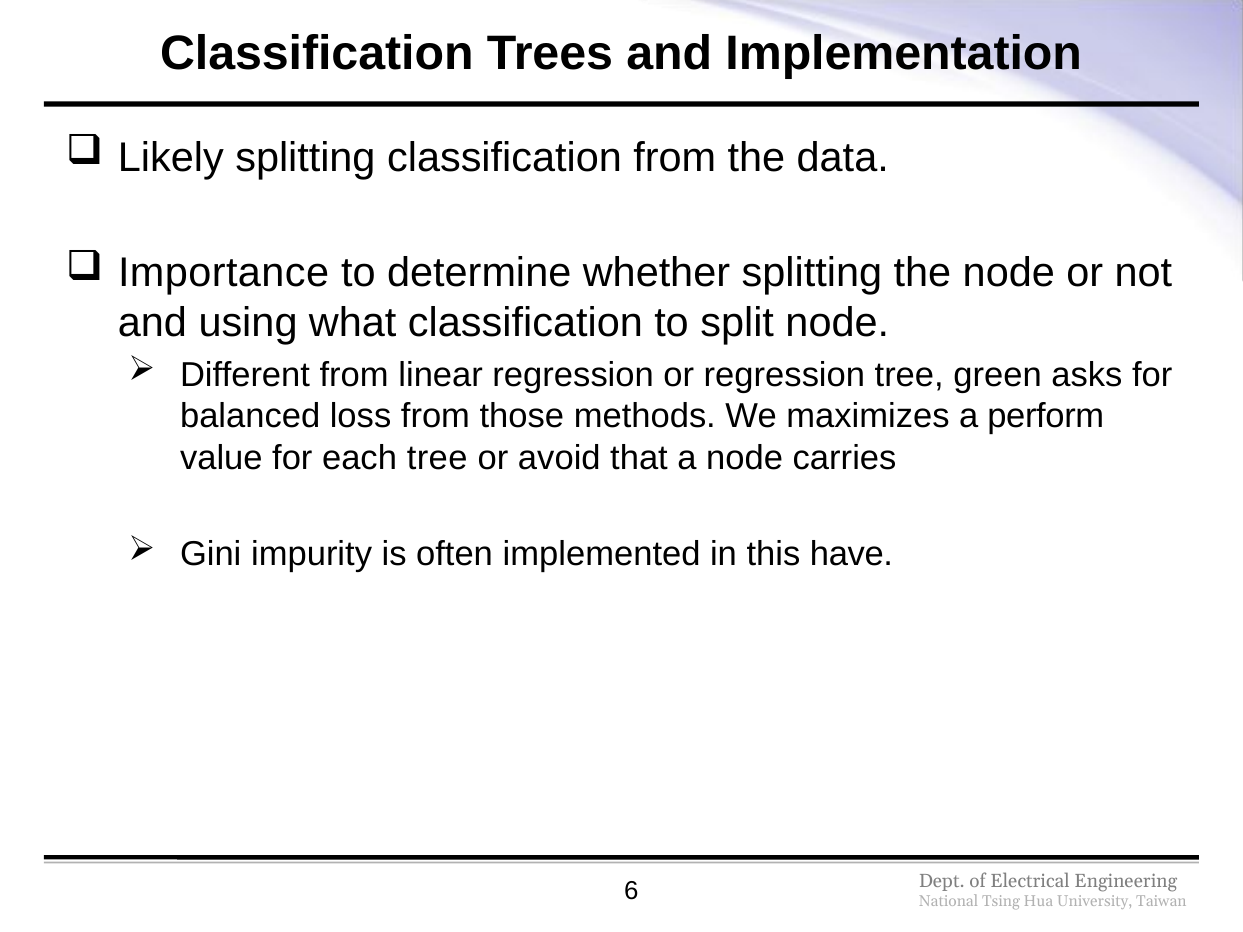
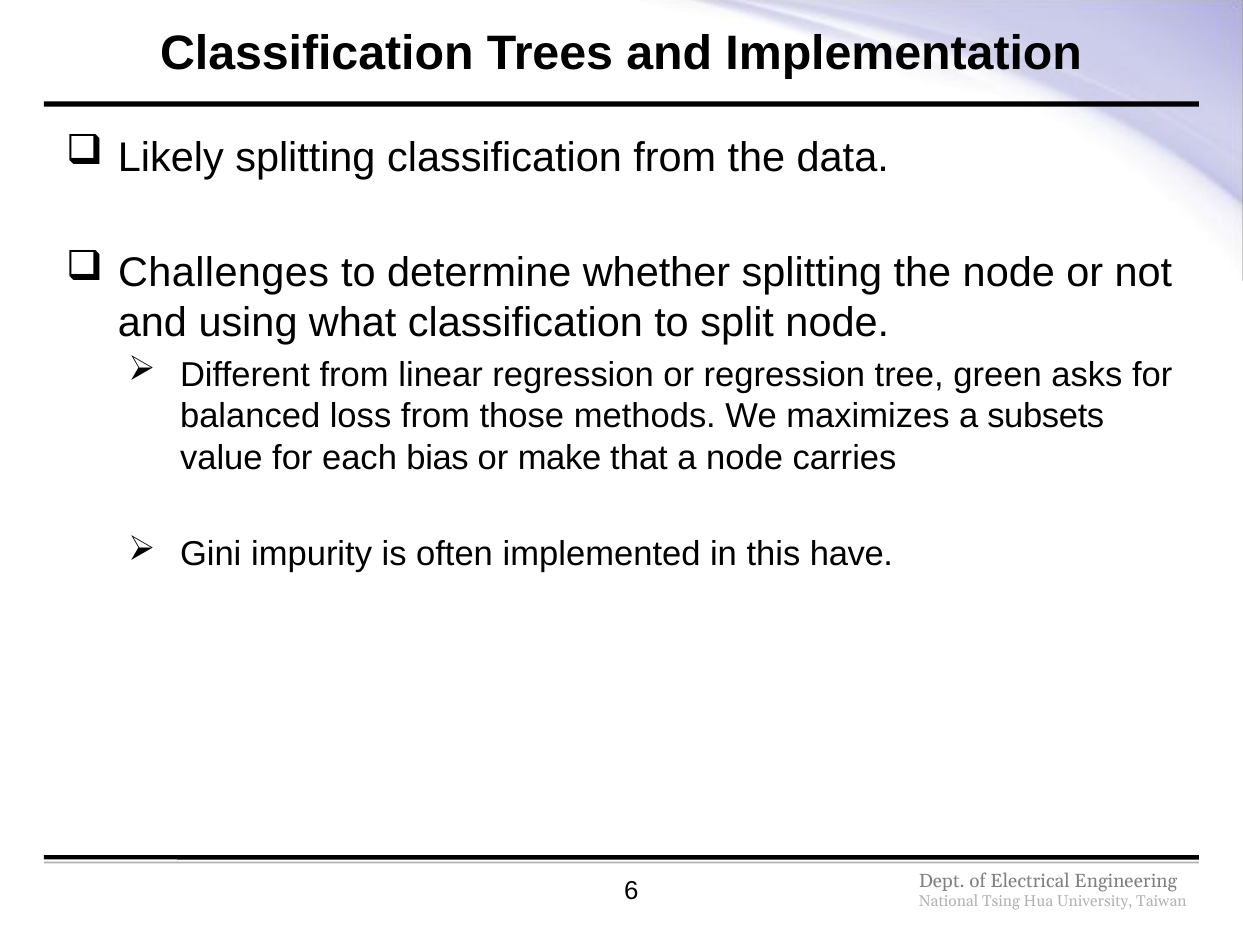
Importance: Importance -> Challenges (224, 273)
perform: perform -> subsets (1046, 417)
each tree: tree -> bias (438, 458)
avoid: avoid -> make (560, 458)
